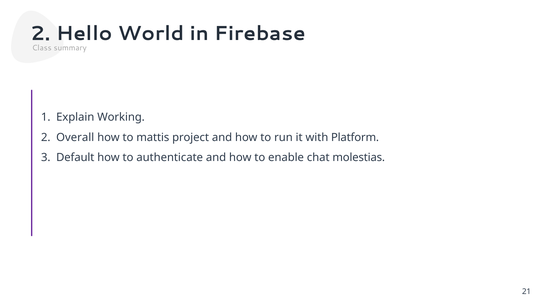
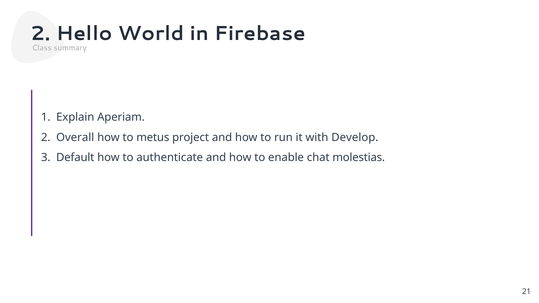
Working: Working -> Aperiam (121, 117)
mattis: mattis -> metus (153, 137)
Platform: Platform -> Develop (355, 137)
